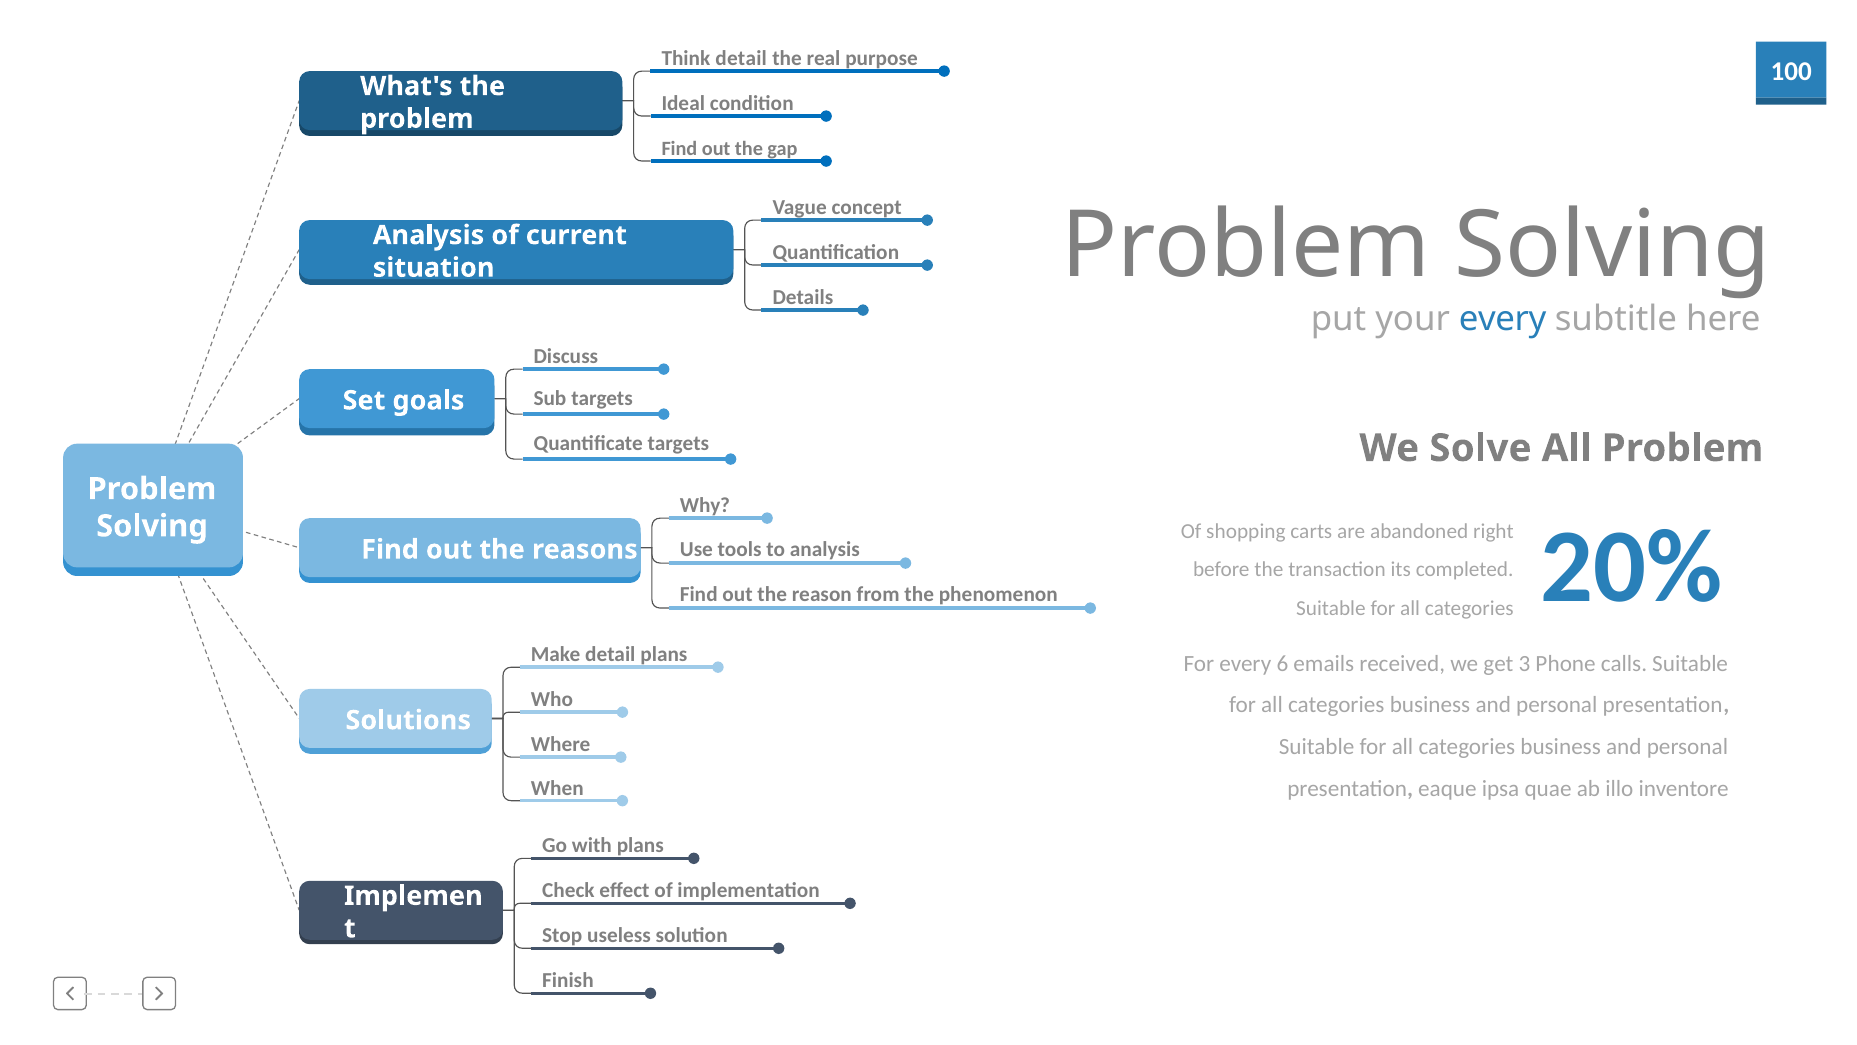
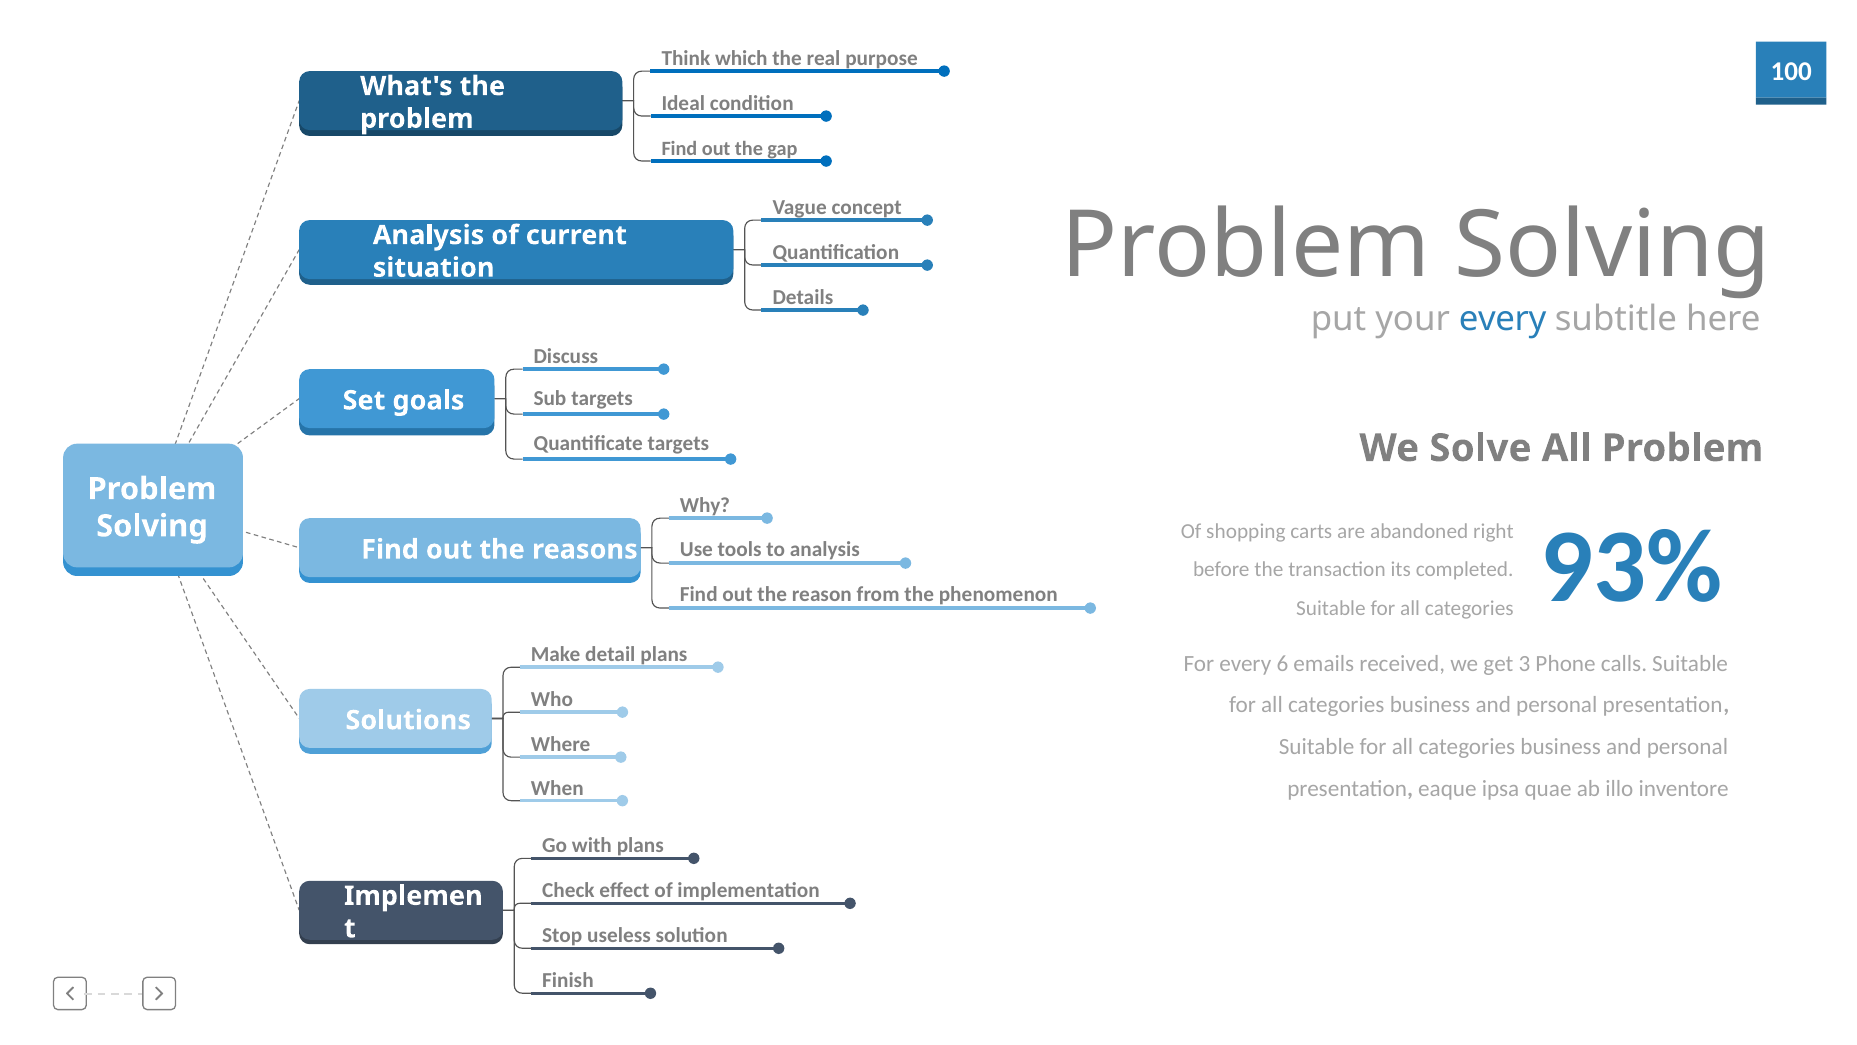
Think detail: detail -> which (741, 59)
20%: 20% -> 93% (1632, 567)
